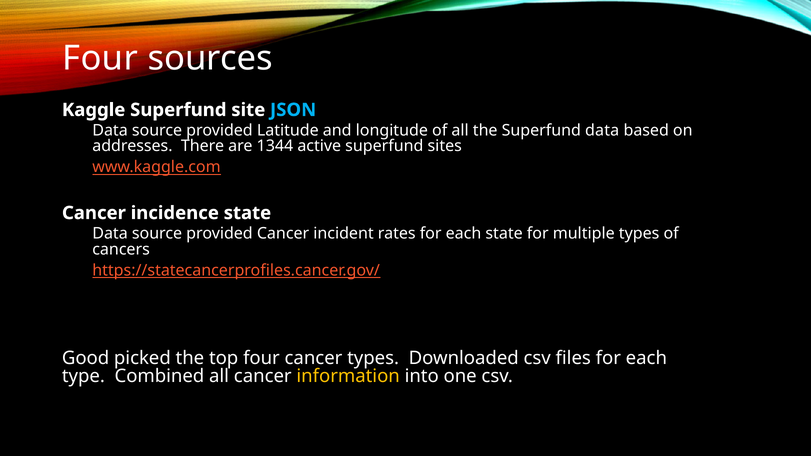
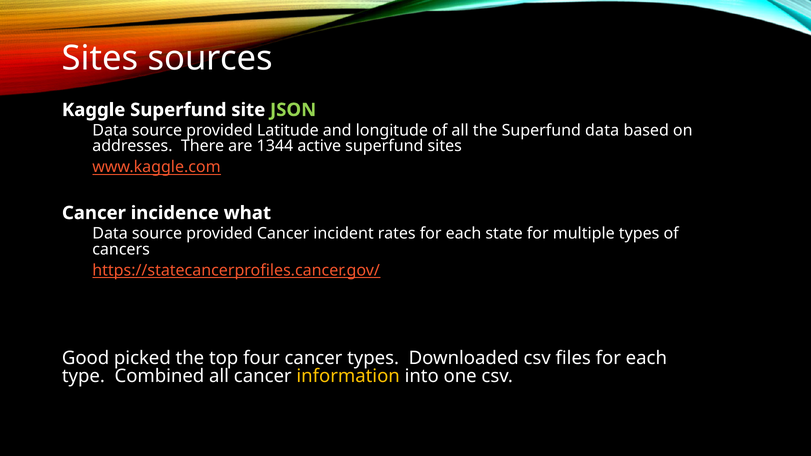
Four: Four -> Sites (100, 59)
JSON colour: light blue -> light green (293, 110)
incidence state: state -> what (247, 213)
